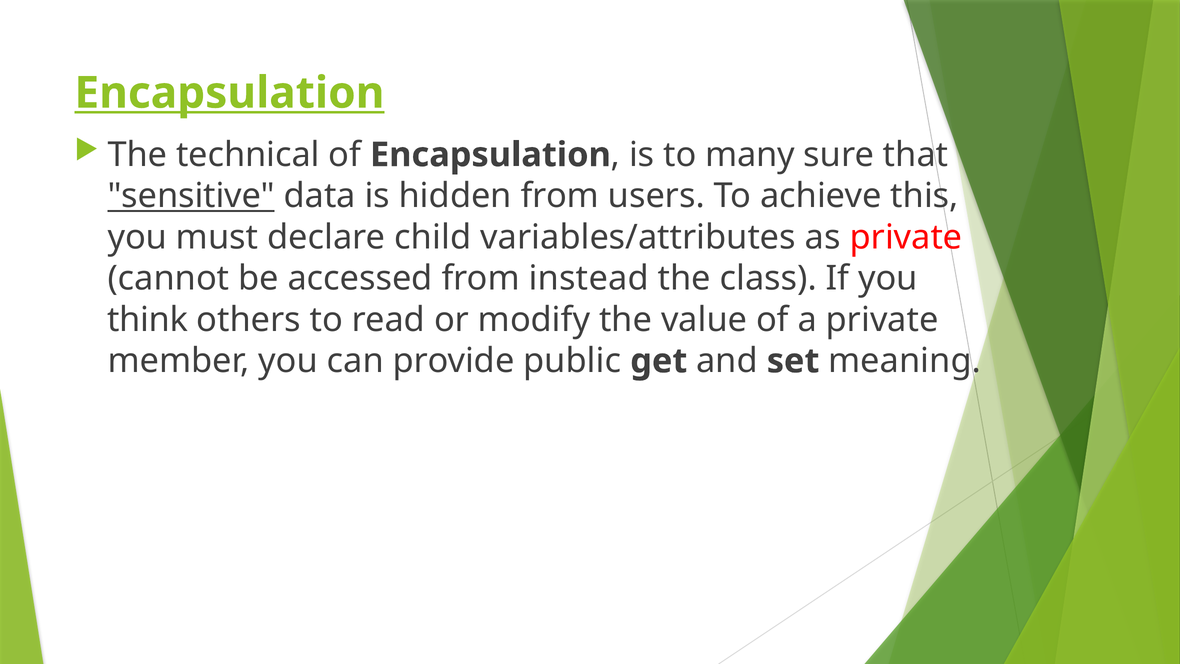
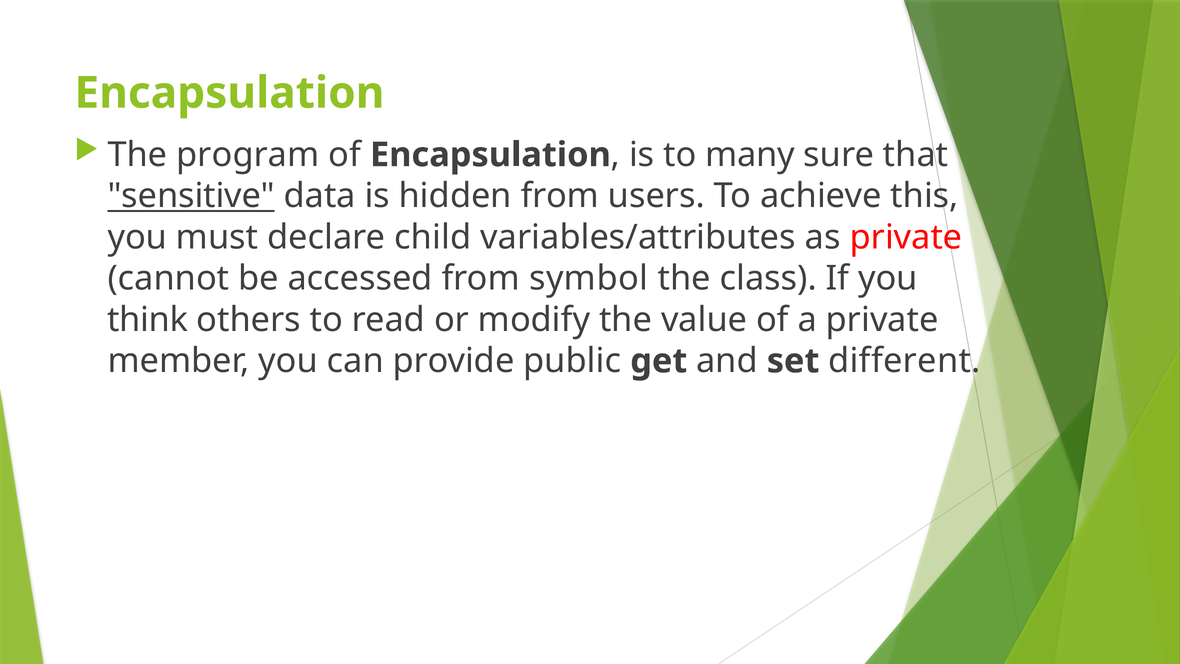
Encapsulation underline: present -> none (229, 93)
technical: technical -> program (248, 155)
instead: instead -> symbol (589, 278)
meaning: meaning -> different (904, 361)
